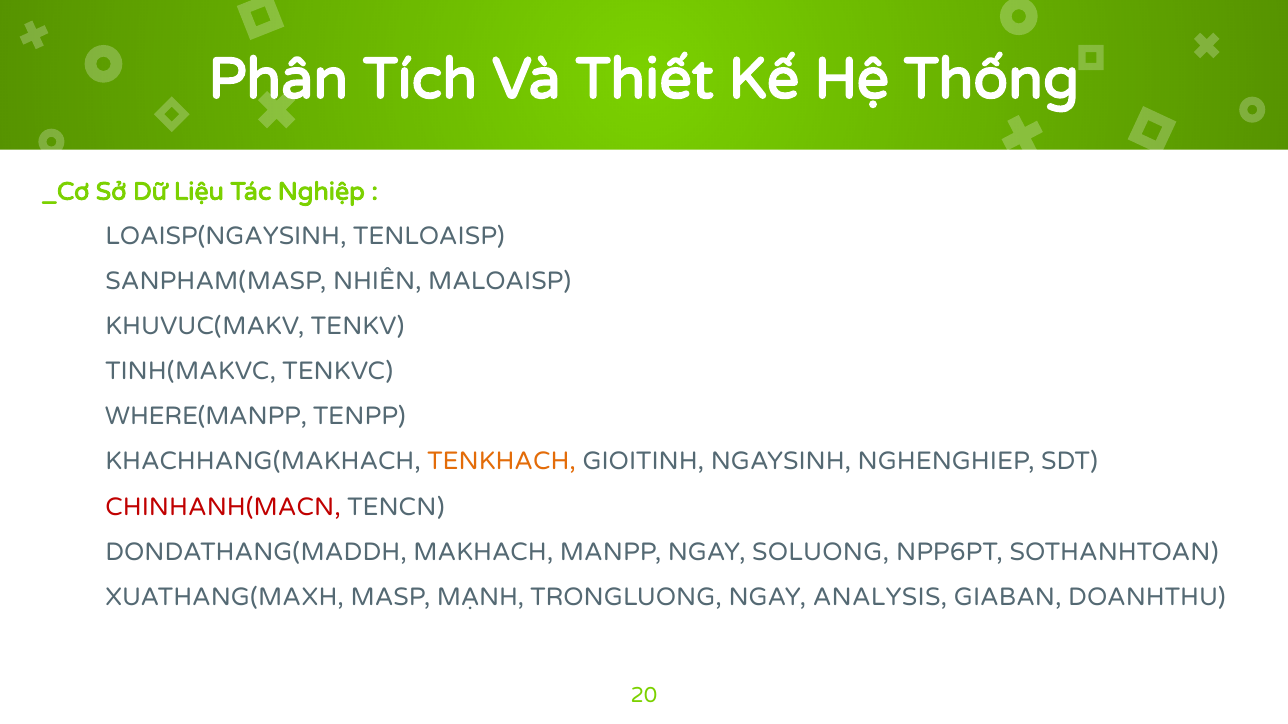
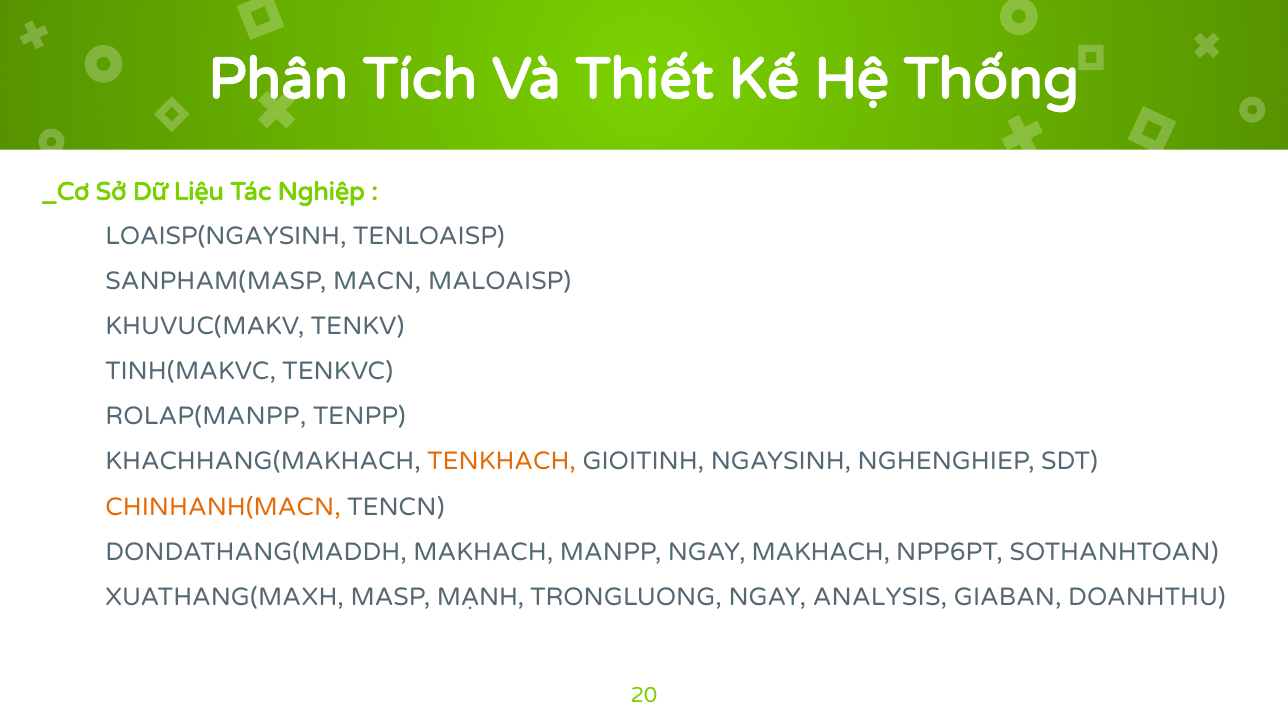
NHIÊN: NHIÊN -> MACN (377, 282)
WHERE(MANPP: WHERE(MANPP -> ROLAP(MANPP (206, 417)
CHINHANH(MACN colour: red -> orange (223, 507)
NGAY SOLUONG: SOLUONG -> MAKHACH (821, 552)
